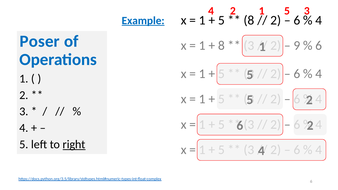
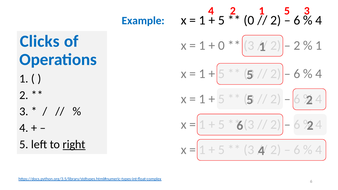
8: 8 -> 0 (249, 20)
Example underline: present -> none (143, 21)
Poser: Poser -> Clicks (40, 41)
8: 8 -> 0 (221, 46)
9: 9 -> 2 (297, 46)
6: 6 -> 1 (319, 46)
